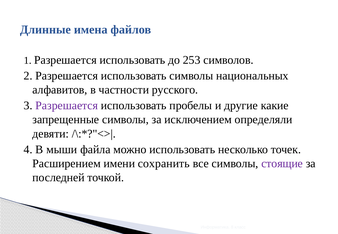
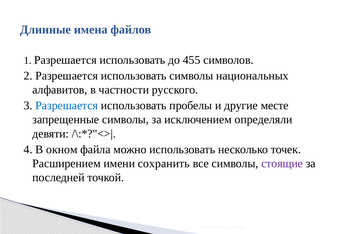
253: 253 -> 455 (192, 60)
Разрешается colour: purple -> blue (67, 106)
какие: какие -> месте (275, 106)
мыши: мыши -> окном (62, 149)
